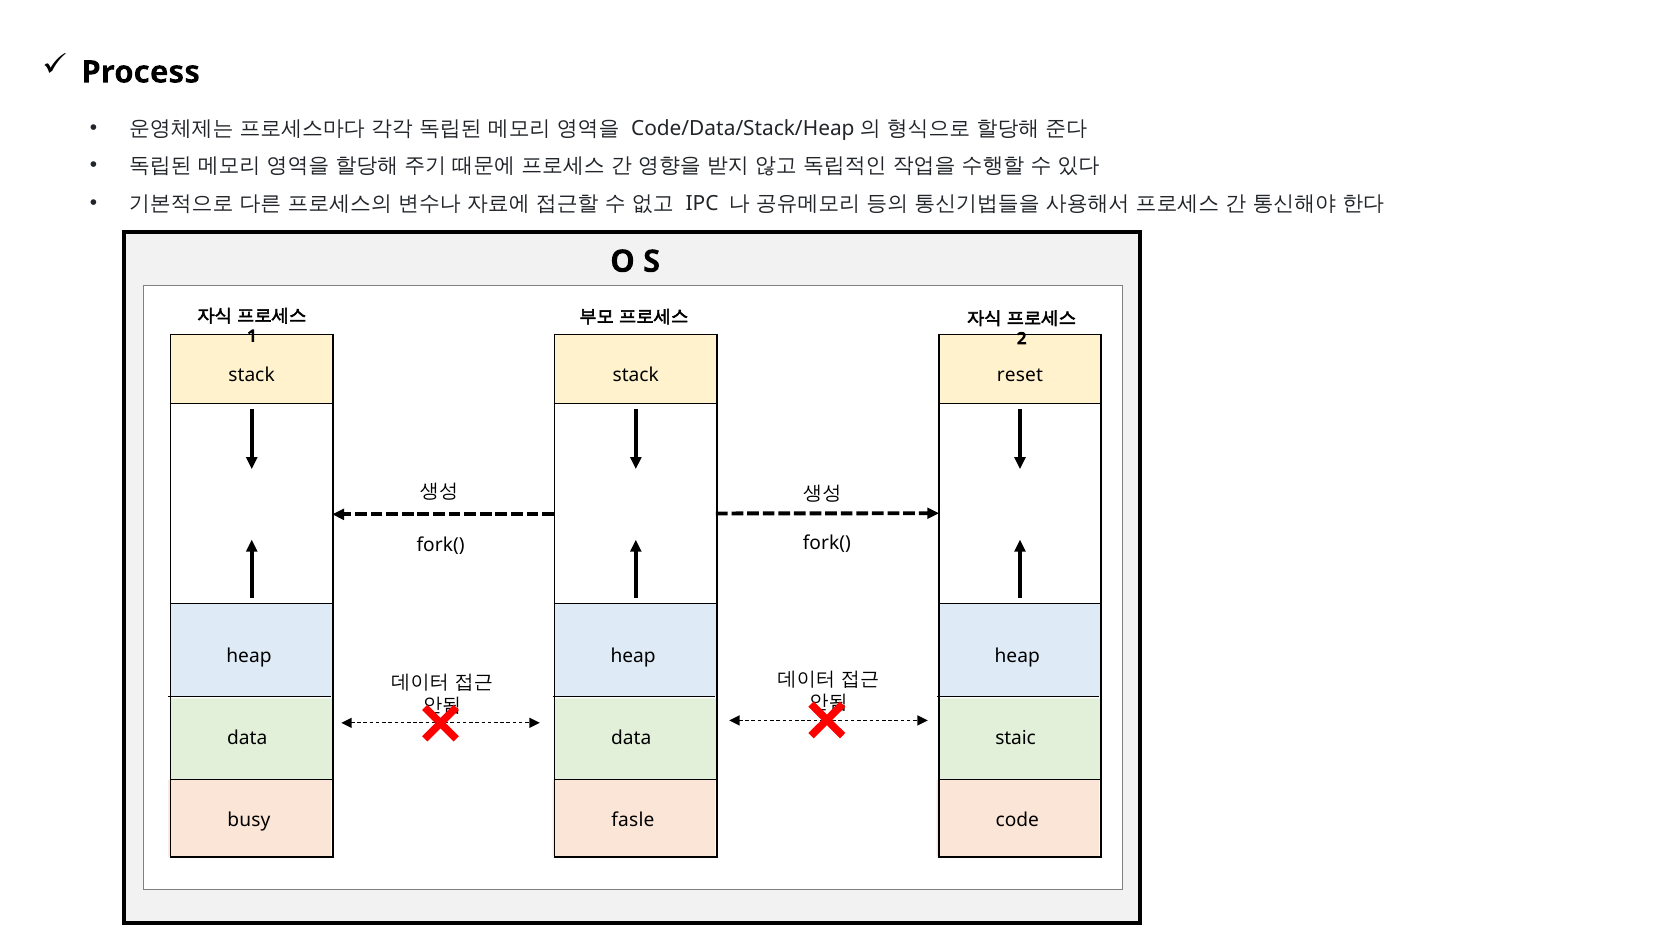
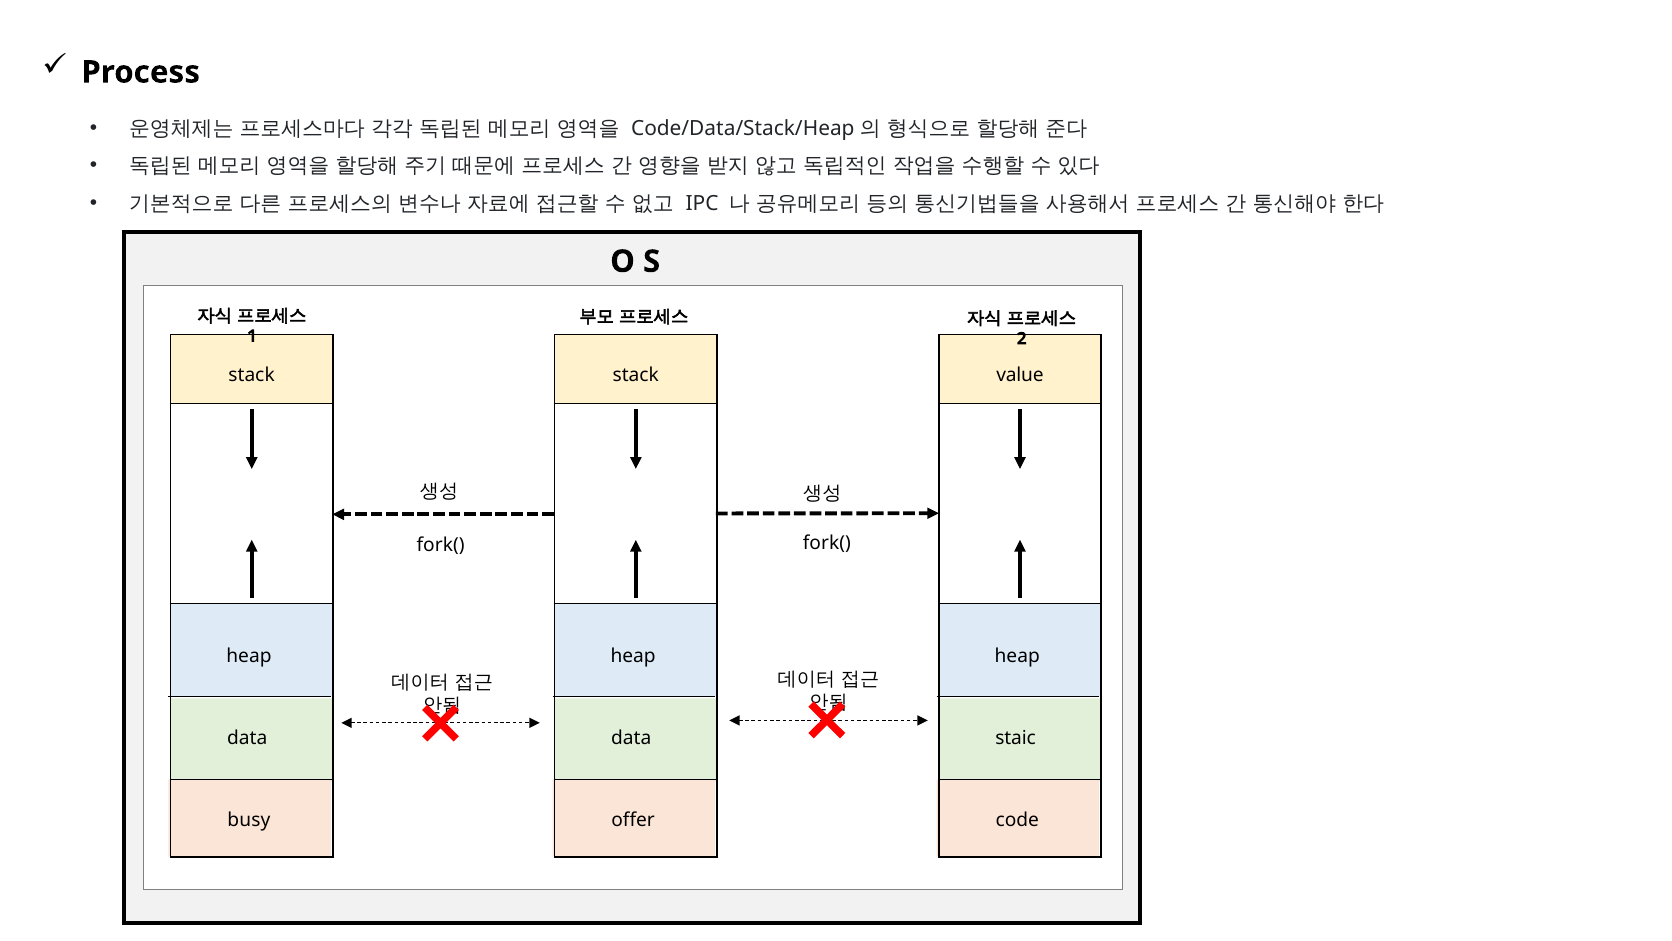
reset: reset -> value (1020, 375)
fasle: fasle -> offer (633, 820)
